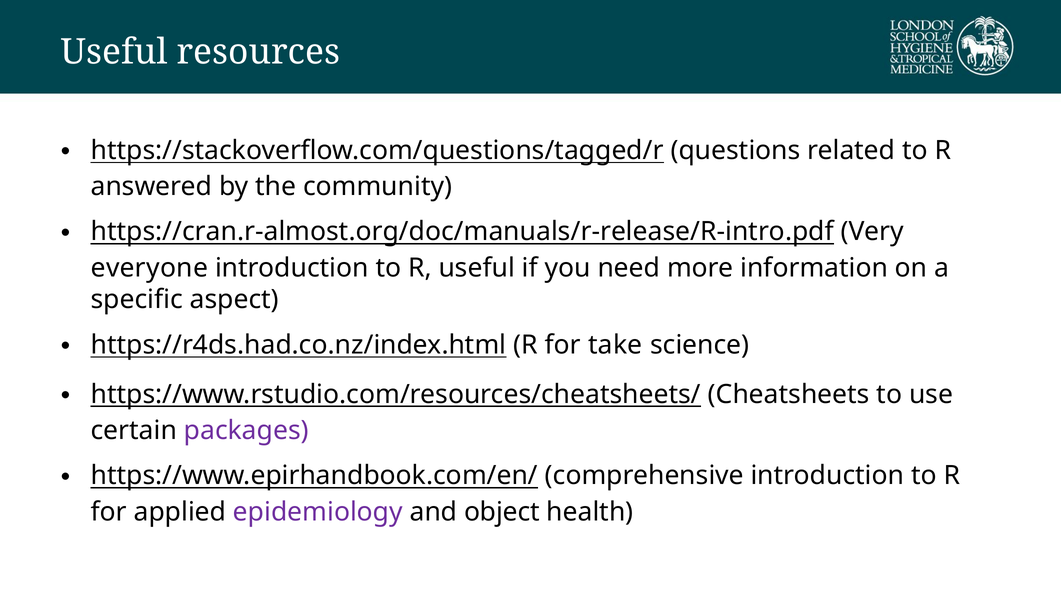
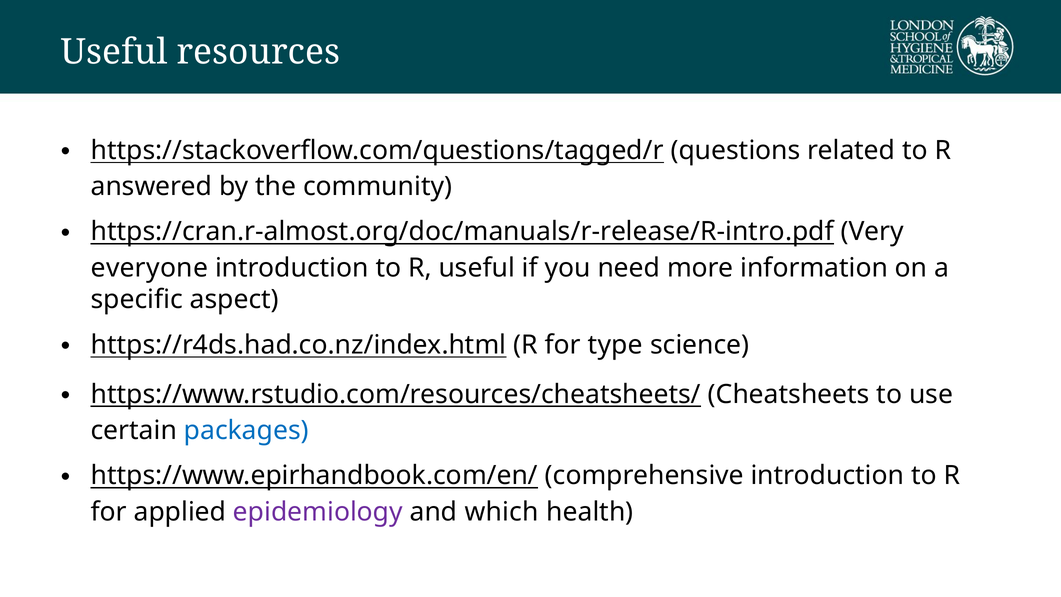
take: take -> type (615, 345)
packages colour: purple -> blue (246, 430)
object: object -> which (502, 512)
